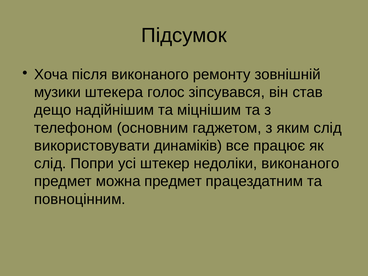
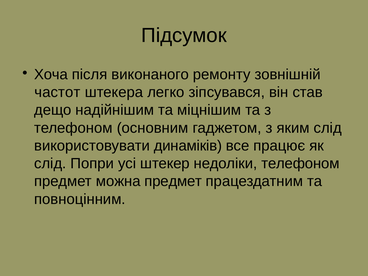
музики: музики -> частот (57, 92)
голос: голос -> легко (166, 92)
недоліки виконаного: виконаного -> телефоном (300, 164)
